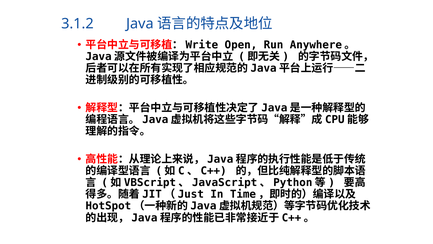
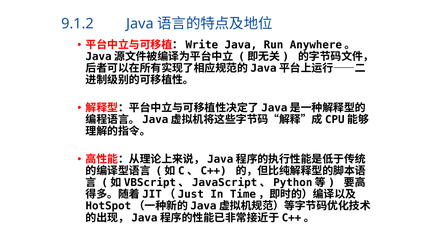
3.1.2: 3.1.2 -> 9.1.2 (77, 24)
Open: Open -> Java (241, 45)
